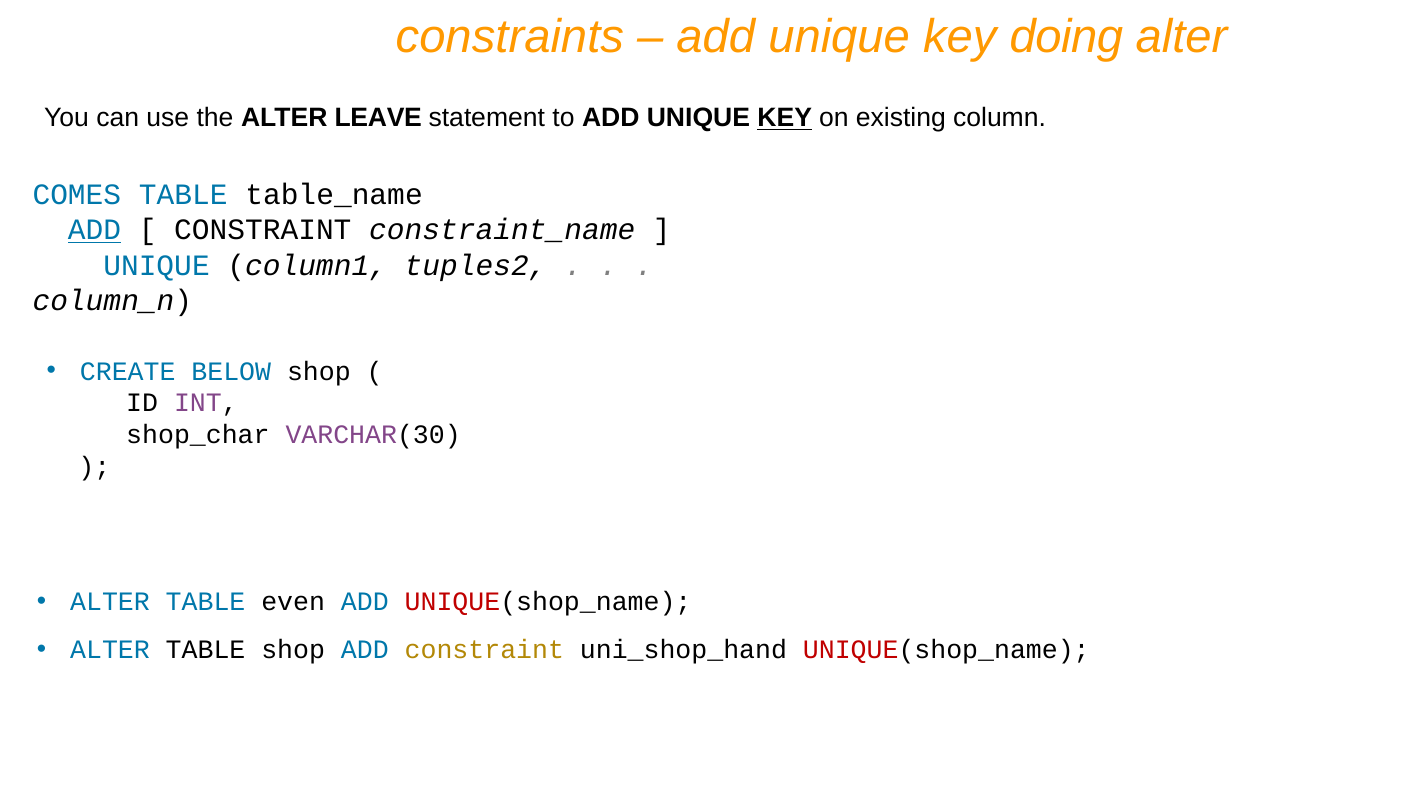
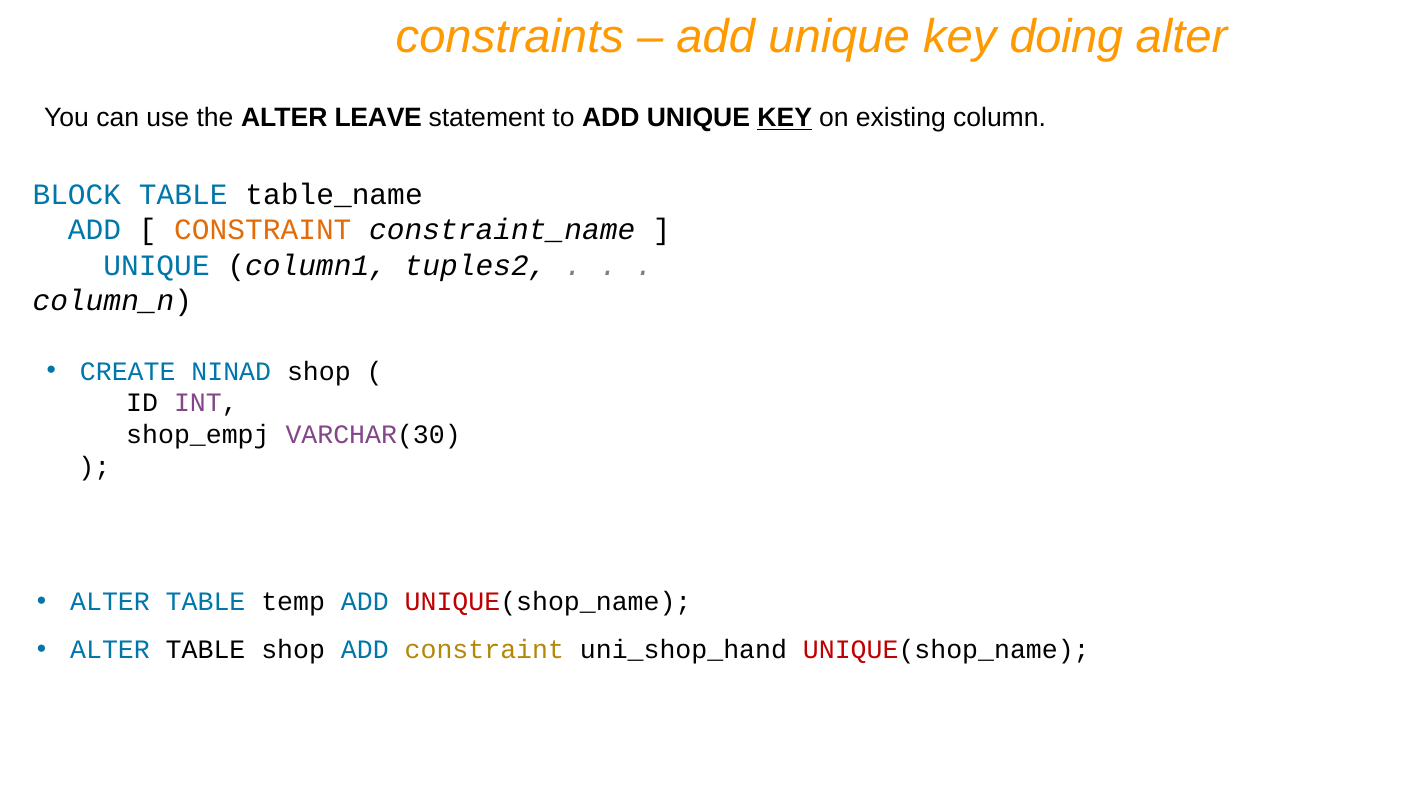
COMES: COMES -> BLOCK (77, 194)
ADD underline: present -> none (95, 230)
CONSTRAINT colour: black -> orange (263, 230)
BELOW: BELOW -> NINAD (231, 371)
shop_char: shop_char -> shop_empj (198, 435)
even: even -> temp (293, 602)
